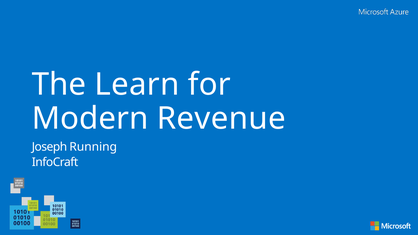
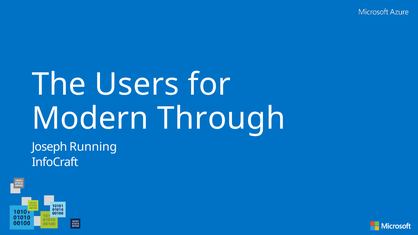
Learn: Learn -> Users (137, 85)
Revenue: Revenue -> Through (221, 119)
